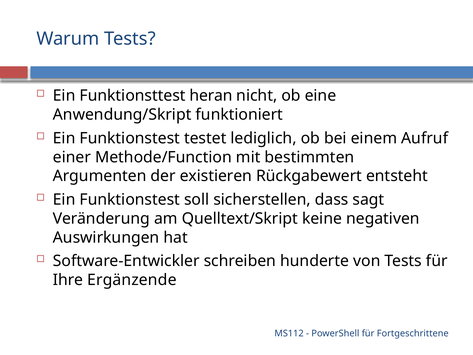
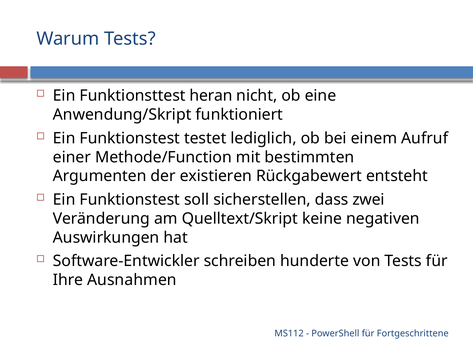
sagt: sagt -> zwei (368, 199)
Ergänzende: Ergänzende -> Ausnahmen (132, 280)
